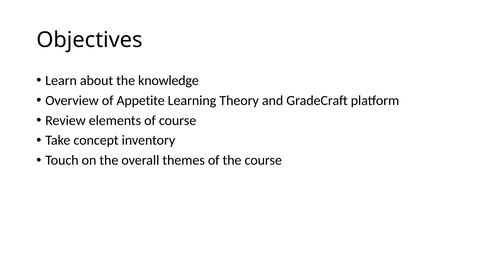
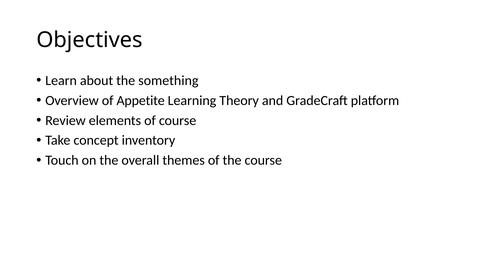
knowledge: knowledge -> something (168, 81)
